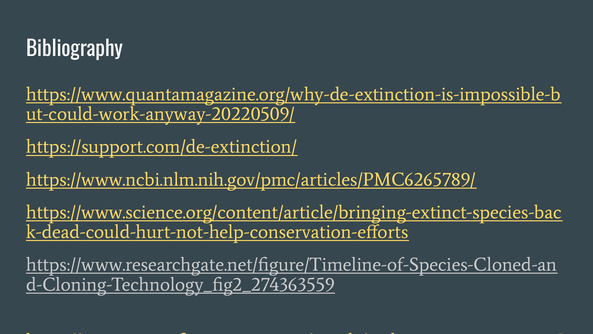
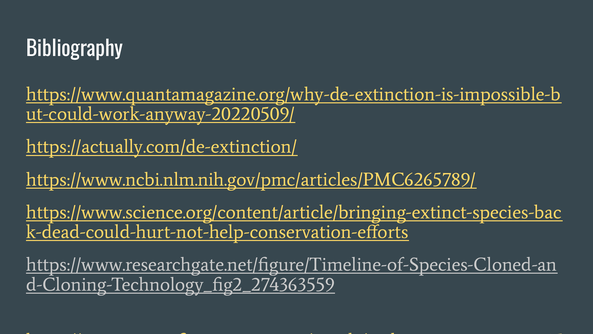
https://support.com/de-extinction/: https://support.com/de-extinction/ -> https://actually.com/de-extinction/ (162, 147)
